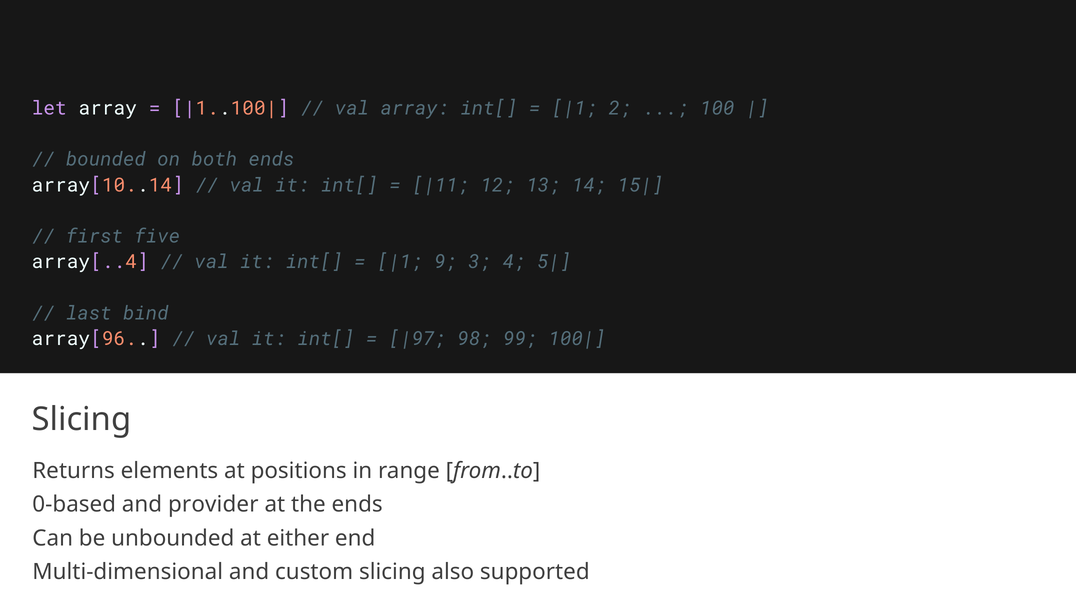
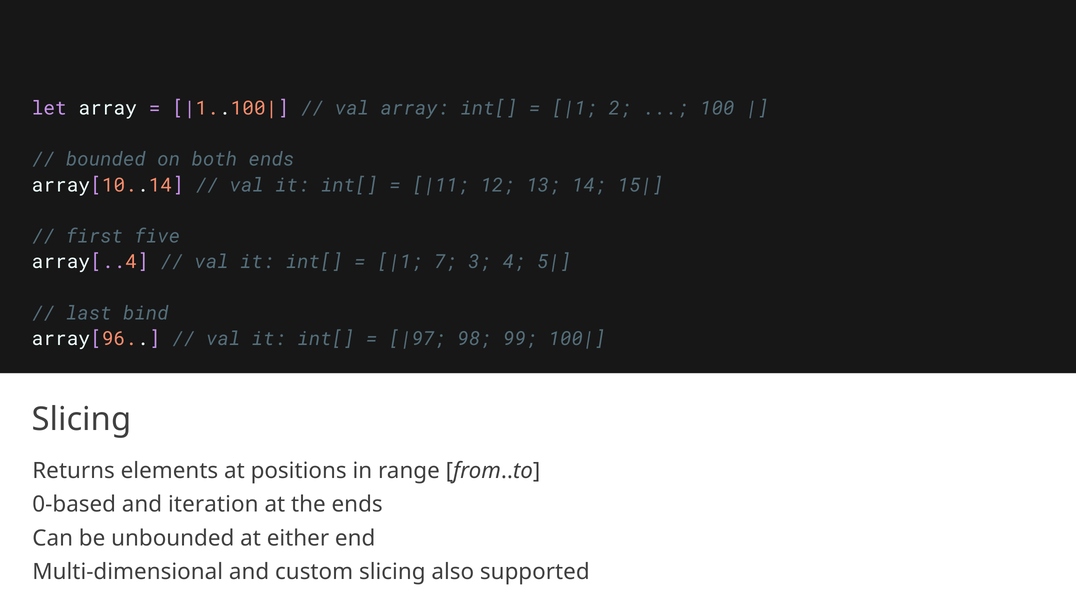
9: 9 -> 7 (446, 262)
provider: provider -> iteration (213, 505)
